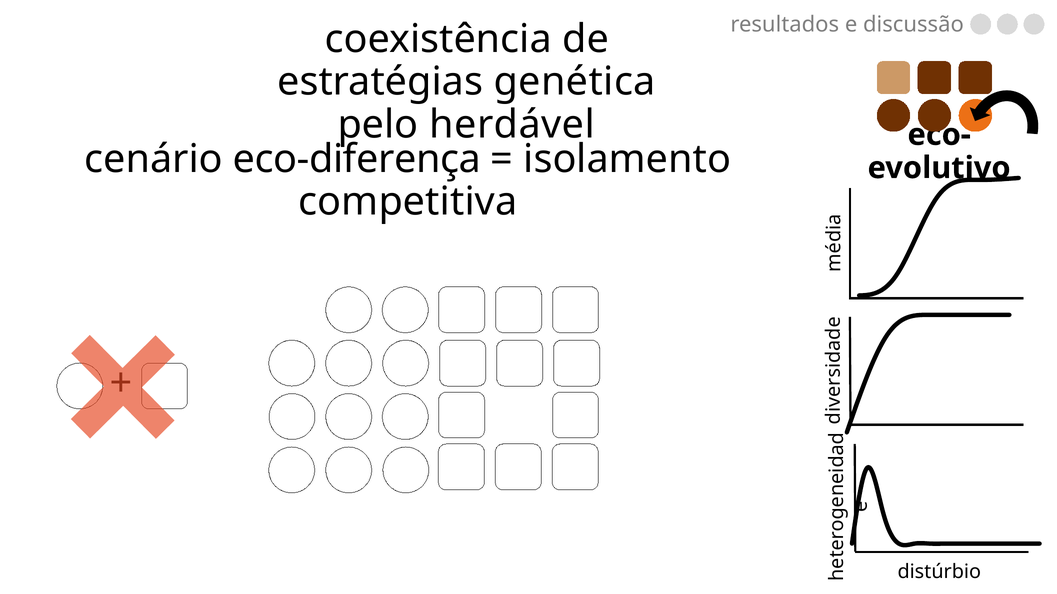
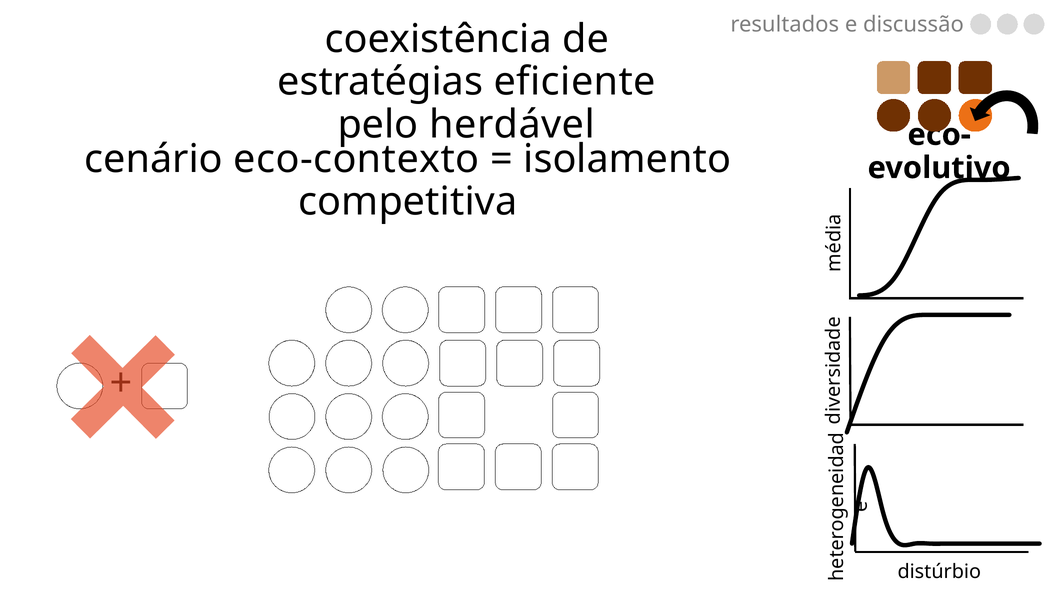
genética: genética -> eficiente (575, 82)
eco-diferença: eco-diferença -> eco-contexto (356, 159)
